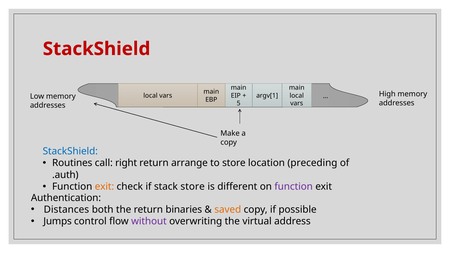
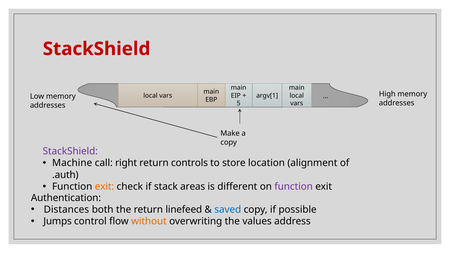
StackShield colour: blue -> purple (70, 151)
Routines: Routines -> Machine (72, 163)
arrange: arrange -> controls (189, 163)
preceding: preceding -> alignment (312, 163)
stack store: store -> areas (193, 187)
binaries: binaries -> linefeed (184, 210)
saved colour: orange -> blue (228, 210)
without colour: purple -> orange (149, 221)
virtual: virtual -> values (257, 221)
